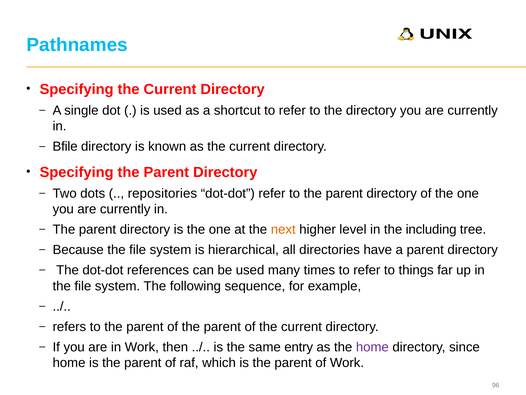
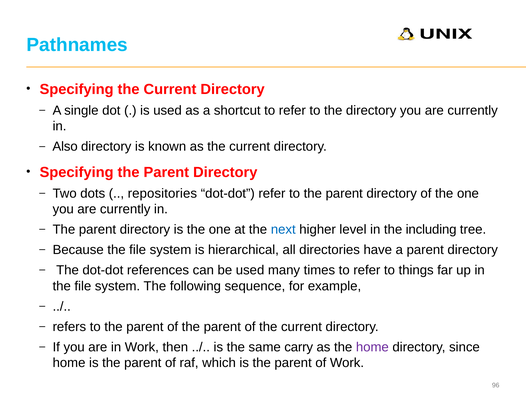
Bfile: Bfile -> Also (65, 146)
next colour: orange -> blue (283, 229)
entry: entry -> carry (299, 347)
